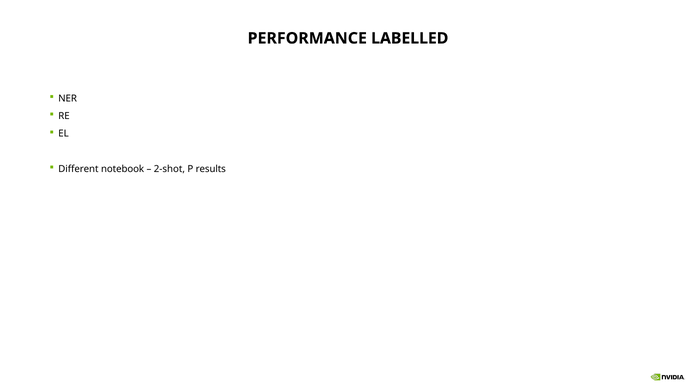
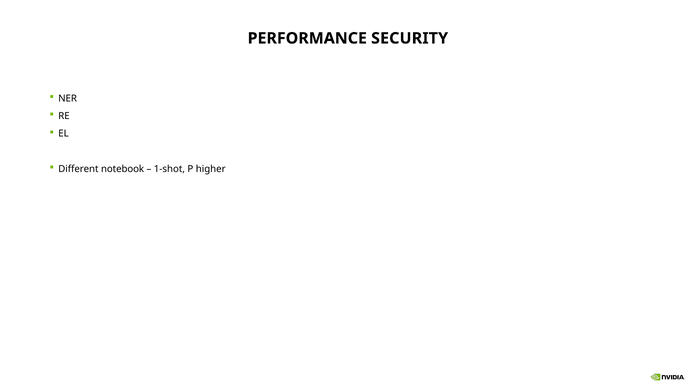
LABELLED: LABELLED -> SECURITY (410, 38)
2-shot: 2-shot -> 1-shot (169, 169)
results: results -> higher (211, 169)
